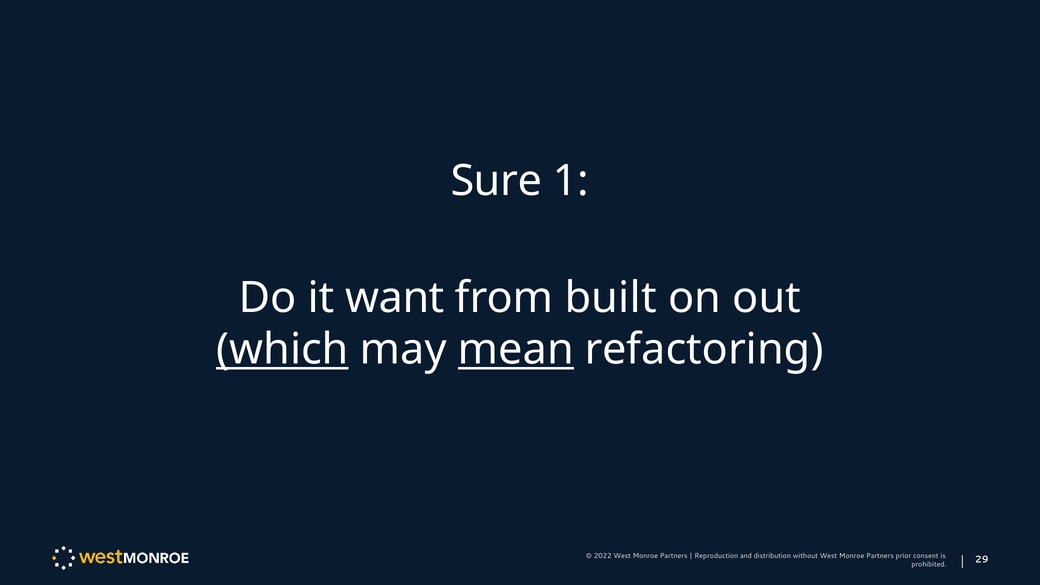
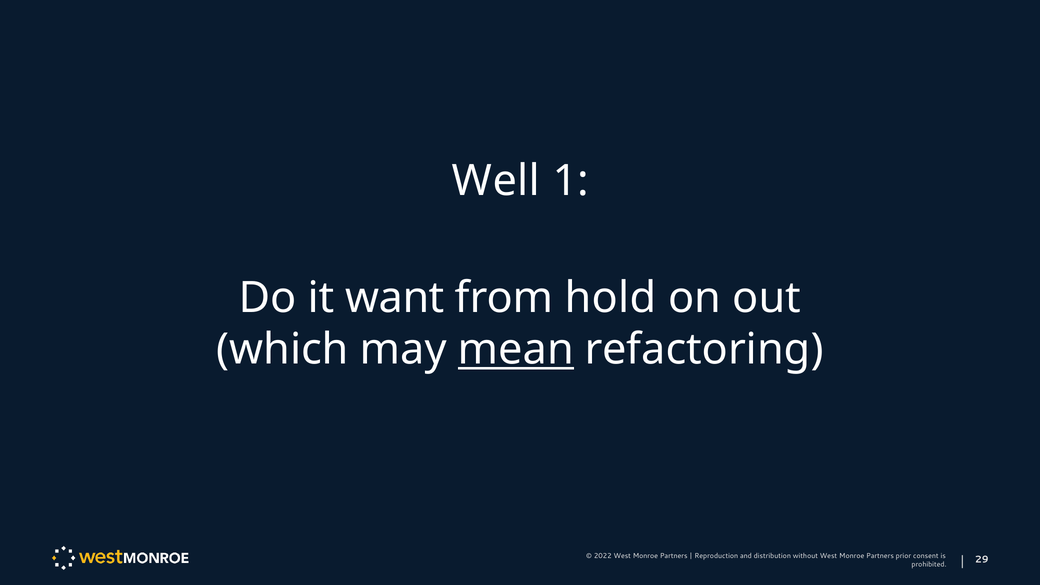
Sure: Sure -> Well (496, 181)
built: built -> hold (611, 298)
which underline: present -> none (282, 350)
